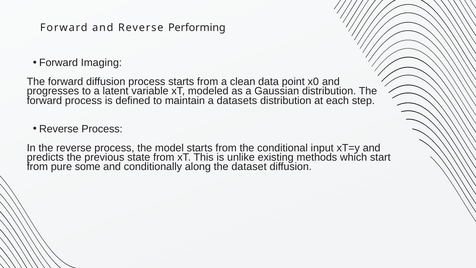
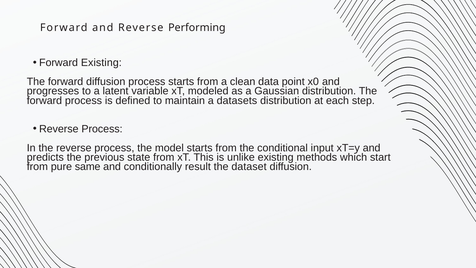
Forward Imaging: Imaging -> Existing (101, 63)
some: some -> same (88, 167)
along: along -> result (198, 167)
